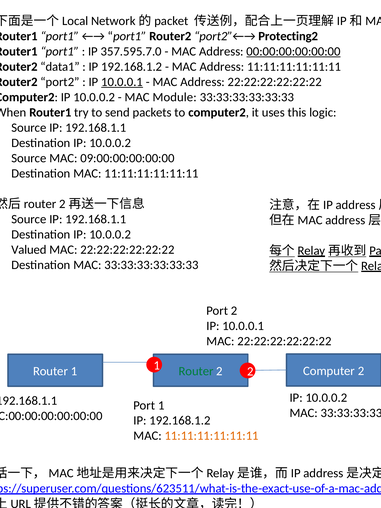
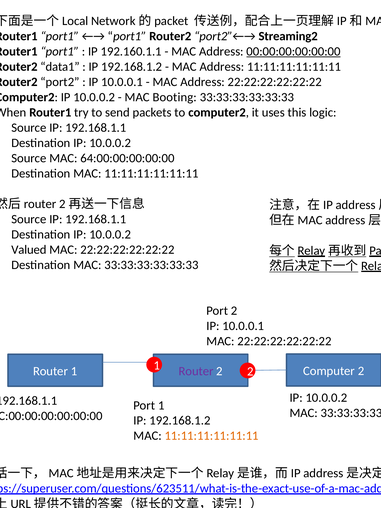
Protecting2: Protecting2 -> Streaming2 (288, 36)
357.595.7.0: 357.595.7.0 -> 192.160.1.1 (131, 51)
10.0.0.1 underline: present -> none (122, 82)
Module: Module -> Booting (175, 97)
09:00:00:00:00:00: 09:00:00:00:00:00 -> 64:00:00:00:00:00 (127, 158)
Router colour: green -> purple (196, 371)
